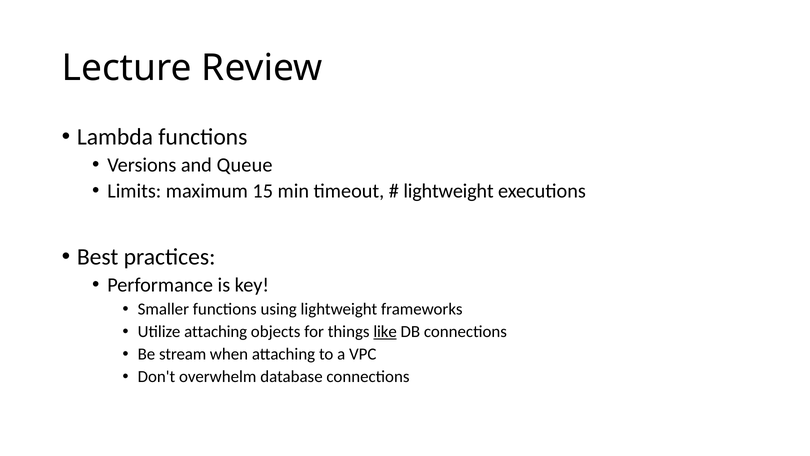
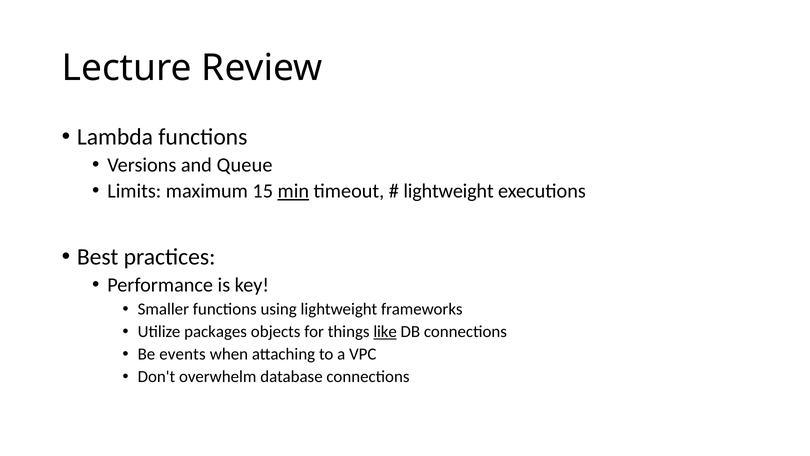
min underline: none -> present (293, 191)
Utilize attaching: attaching -> packages (216, 332)
stream: stream -> events (182, 354)
